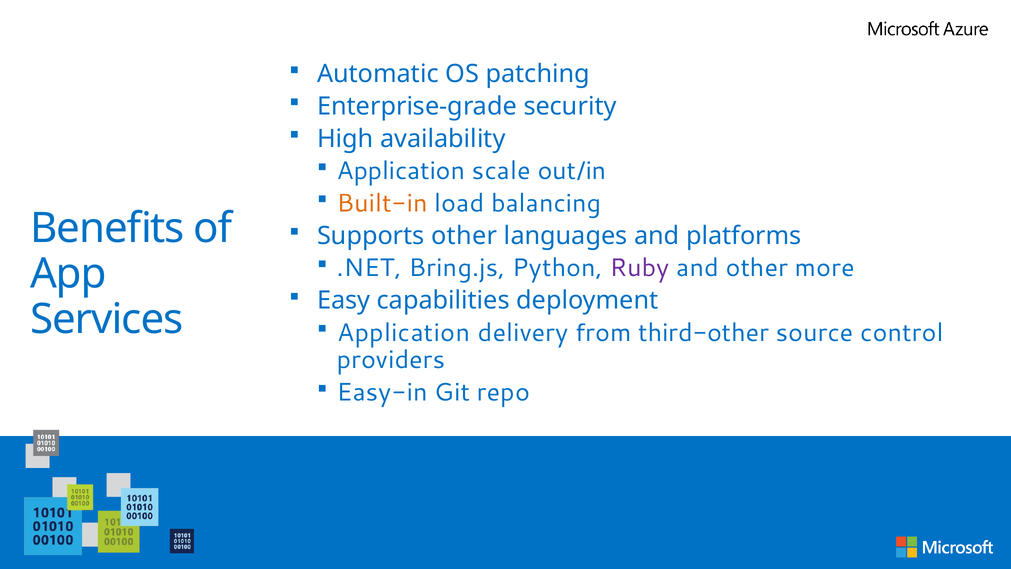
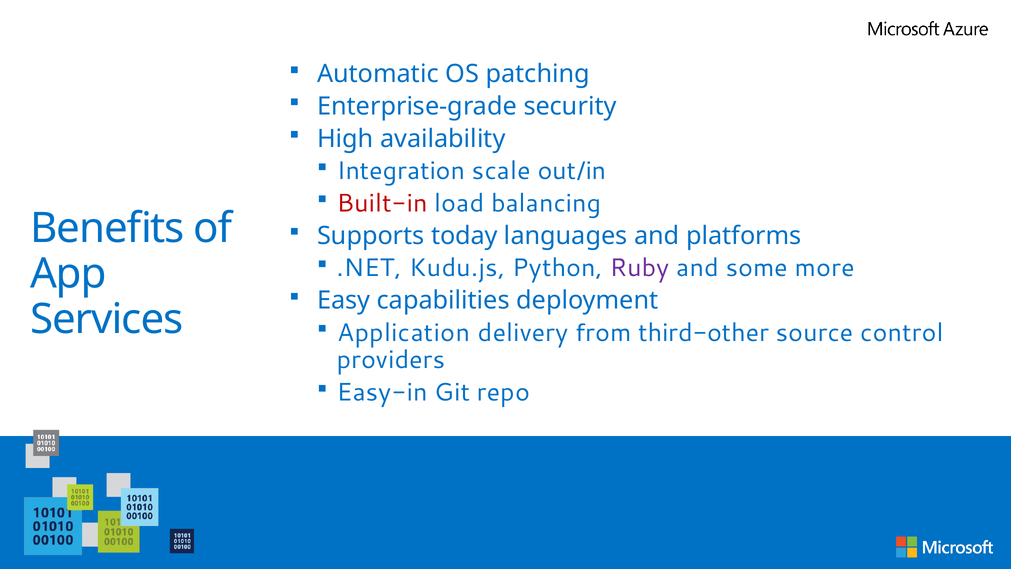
Application: Application -> Integration (401, 171)
Built-in colour: orange -> red (382, 203)
Supports other: other -> today (464, 236)
Bring.js: Bring.js -> Kudu.js (457, 268)
and other: other -> some (757, 268)
